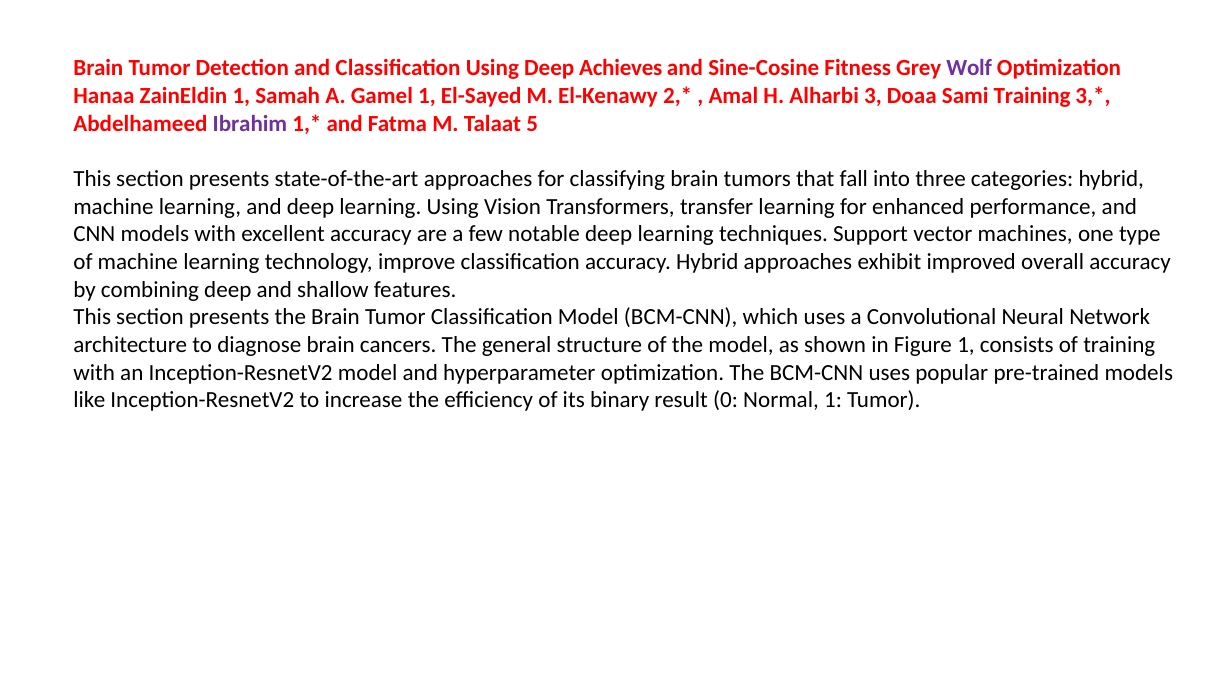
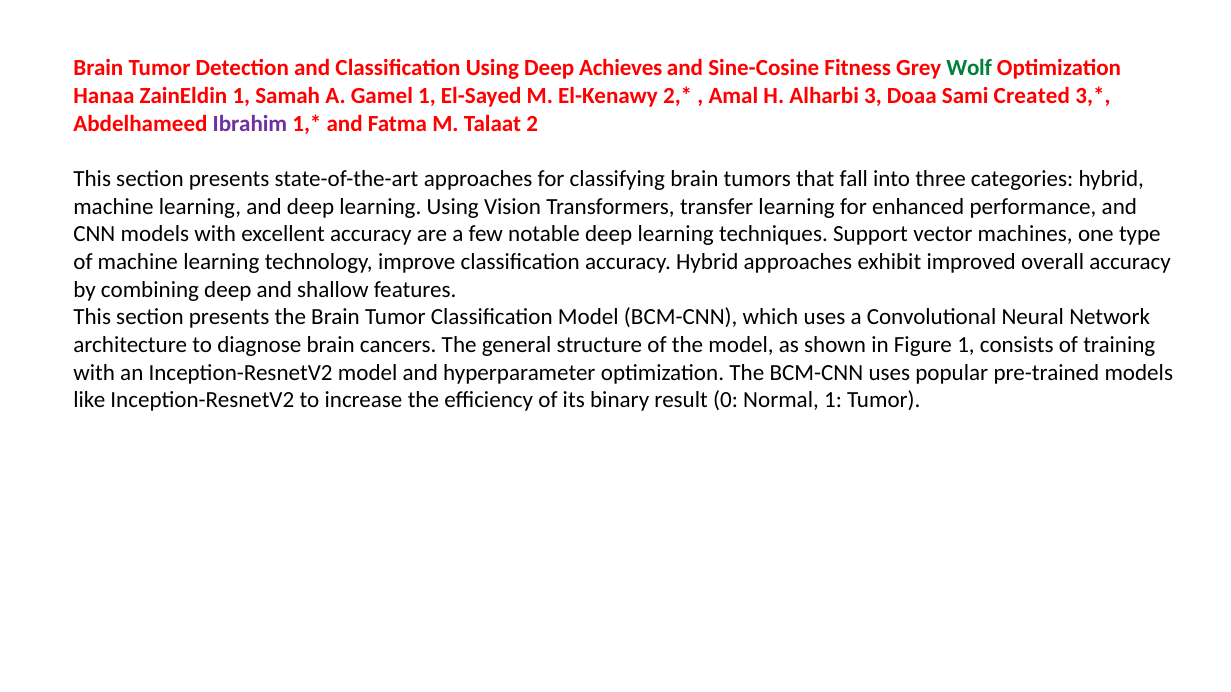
Wolf colour: purple -> green (969, 68)
Training: Training -> Created (1032, 96)
5: 5 -> 2 (532, 124)
